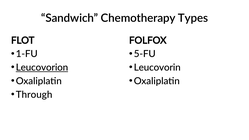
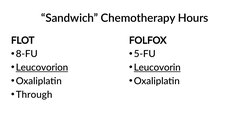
Types: Types -> Hours (193, 18)
1-FU: 1-FU -> 8-FU (27, 54)
Leucovorin underline: none -> present (157, 68)
